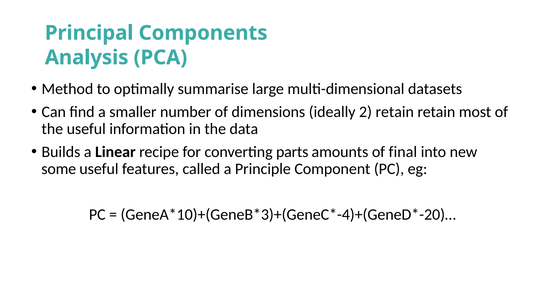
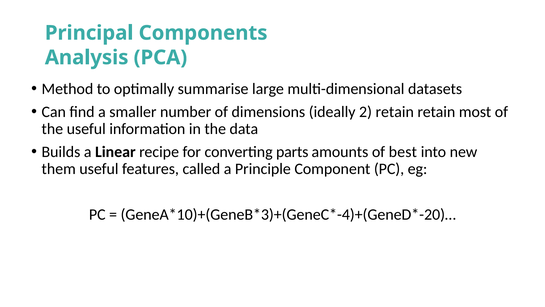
final: final -> best (403, 152)
some: some -> them (59, 169)
